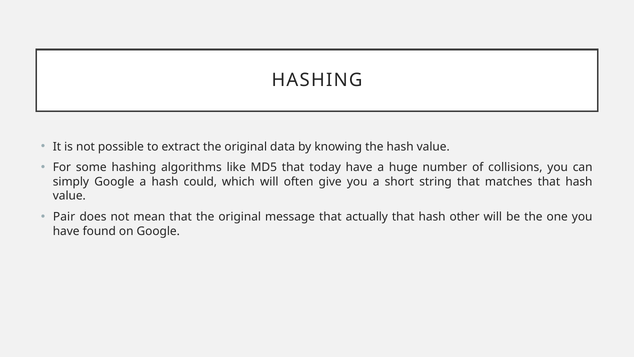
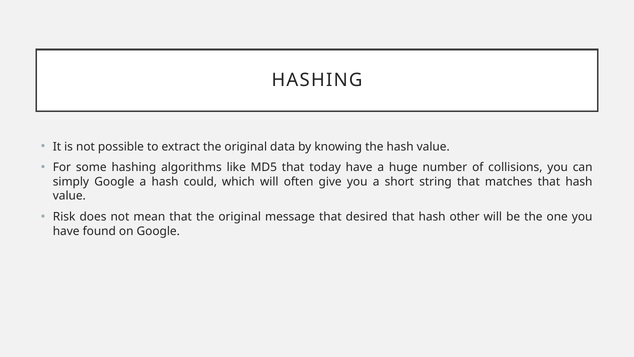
Pair: Pair -> Risk (64, 217)
actually: actually -> desired (367, 217)
